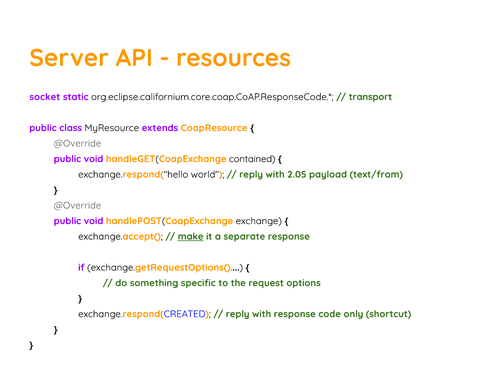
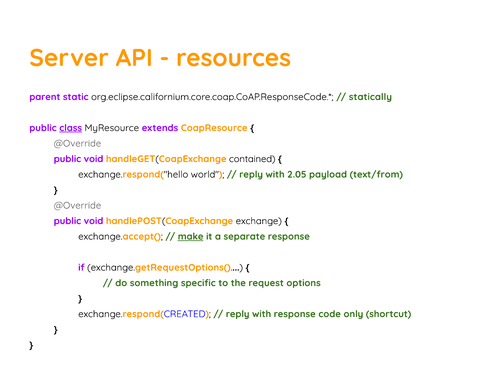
socket: socket -> parent (45, 97)
transport: transport -> statically (370, 97)
class underline: none -> present (71, 128)
